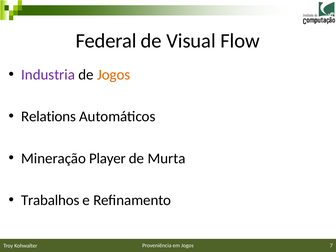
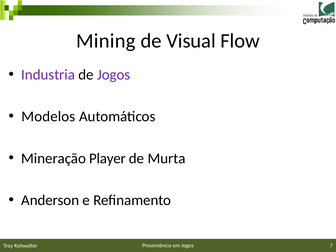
Federal: Federal -> Mining (106, 41)
Jogos colour: orange -> purple (114, 75)
Relations: Relations -> Modelos (48, 117)
Trabalhos: Trabalhos -> Anderson (50, 200)
